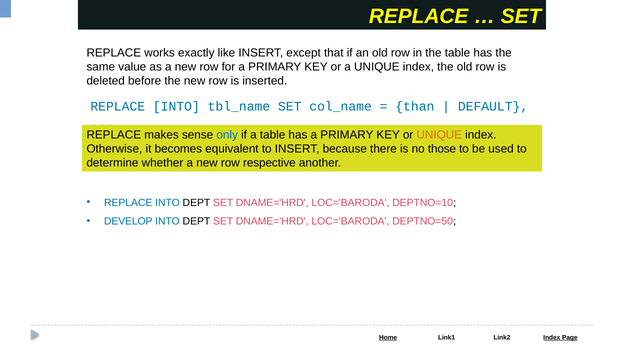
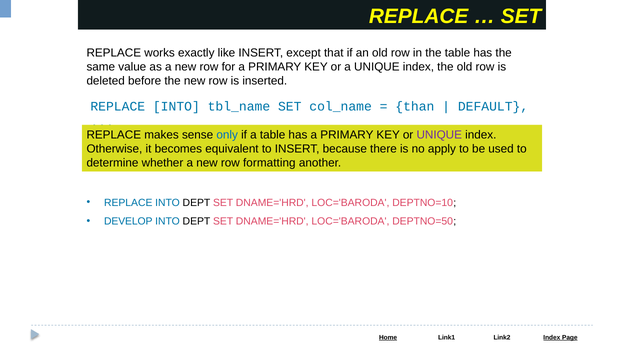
UNIQUE colour: orange -> purple (439, 135)
those: those -> apply (442, 149)
respective: respective -> formatting (269, 163)
